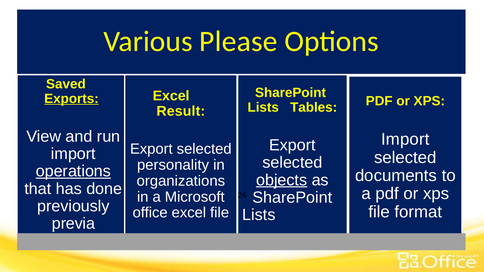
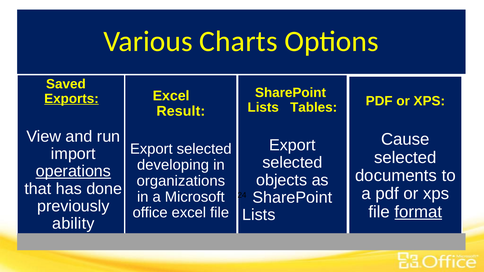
Please: Please -> Charts (238, 42)
Import: Import -> Cause (405, 140)
personality: personality -> developing (173, 165)
objects underline: present -> none (282, 180)
format underline: none -> present (418, 212)
previa: previa -> ability (73, 224)
